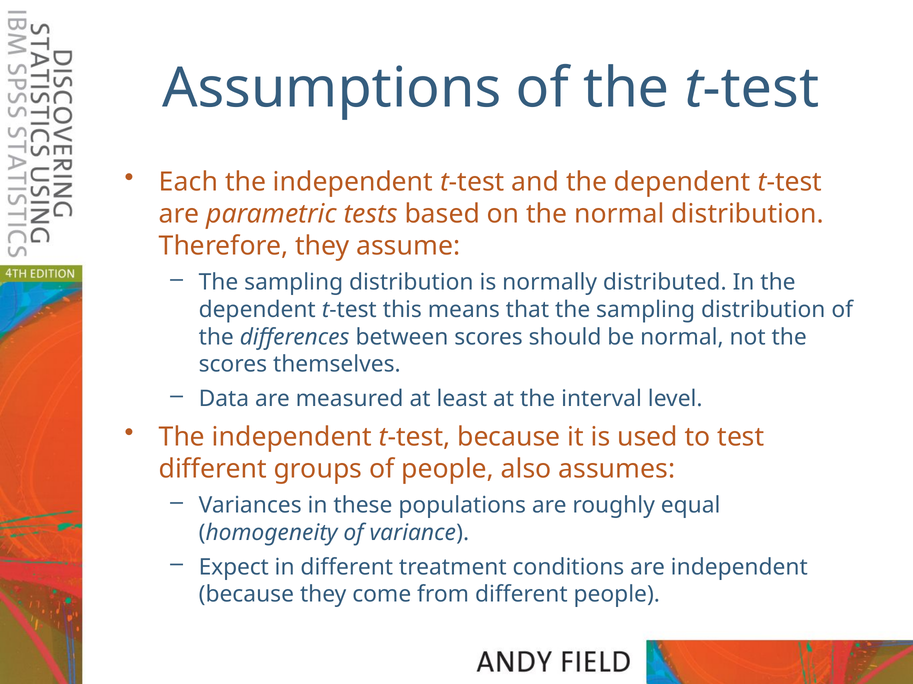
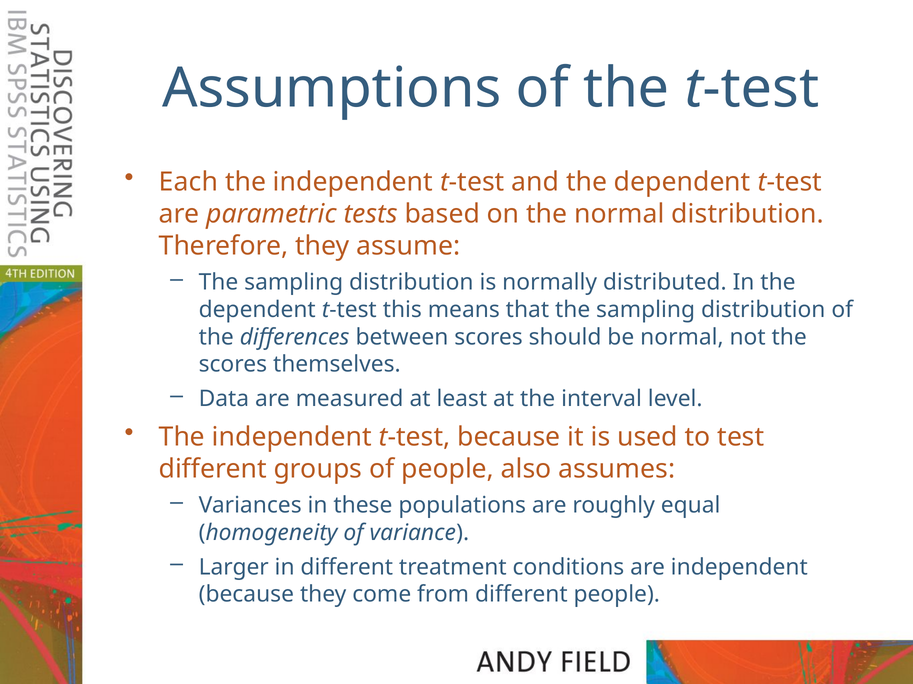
Expect: Expect -> Larger (234, 568)
